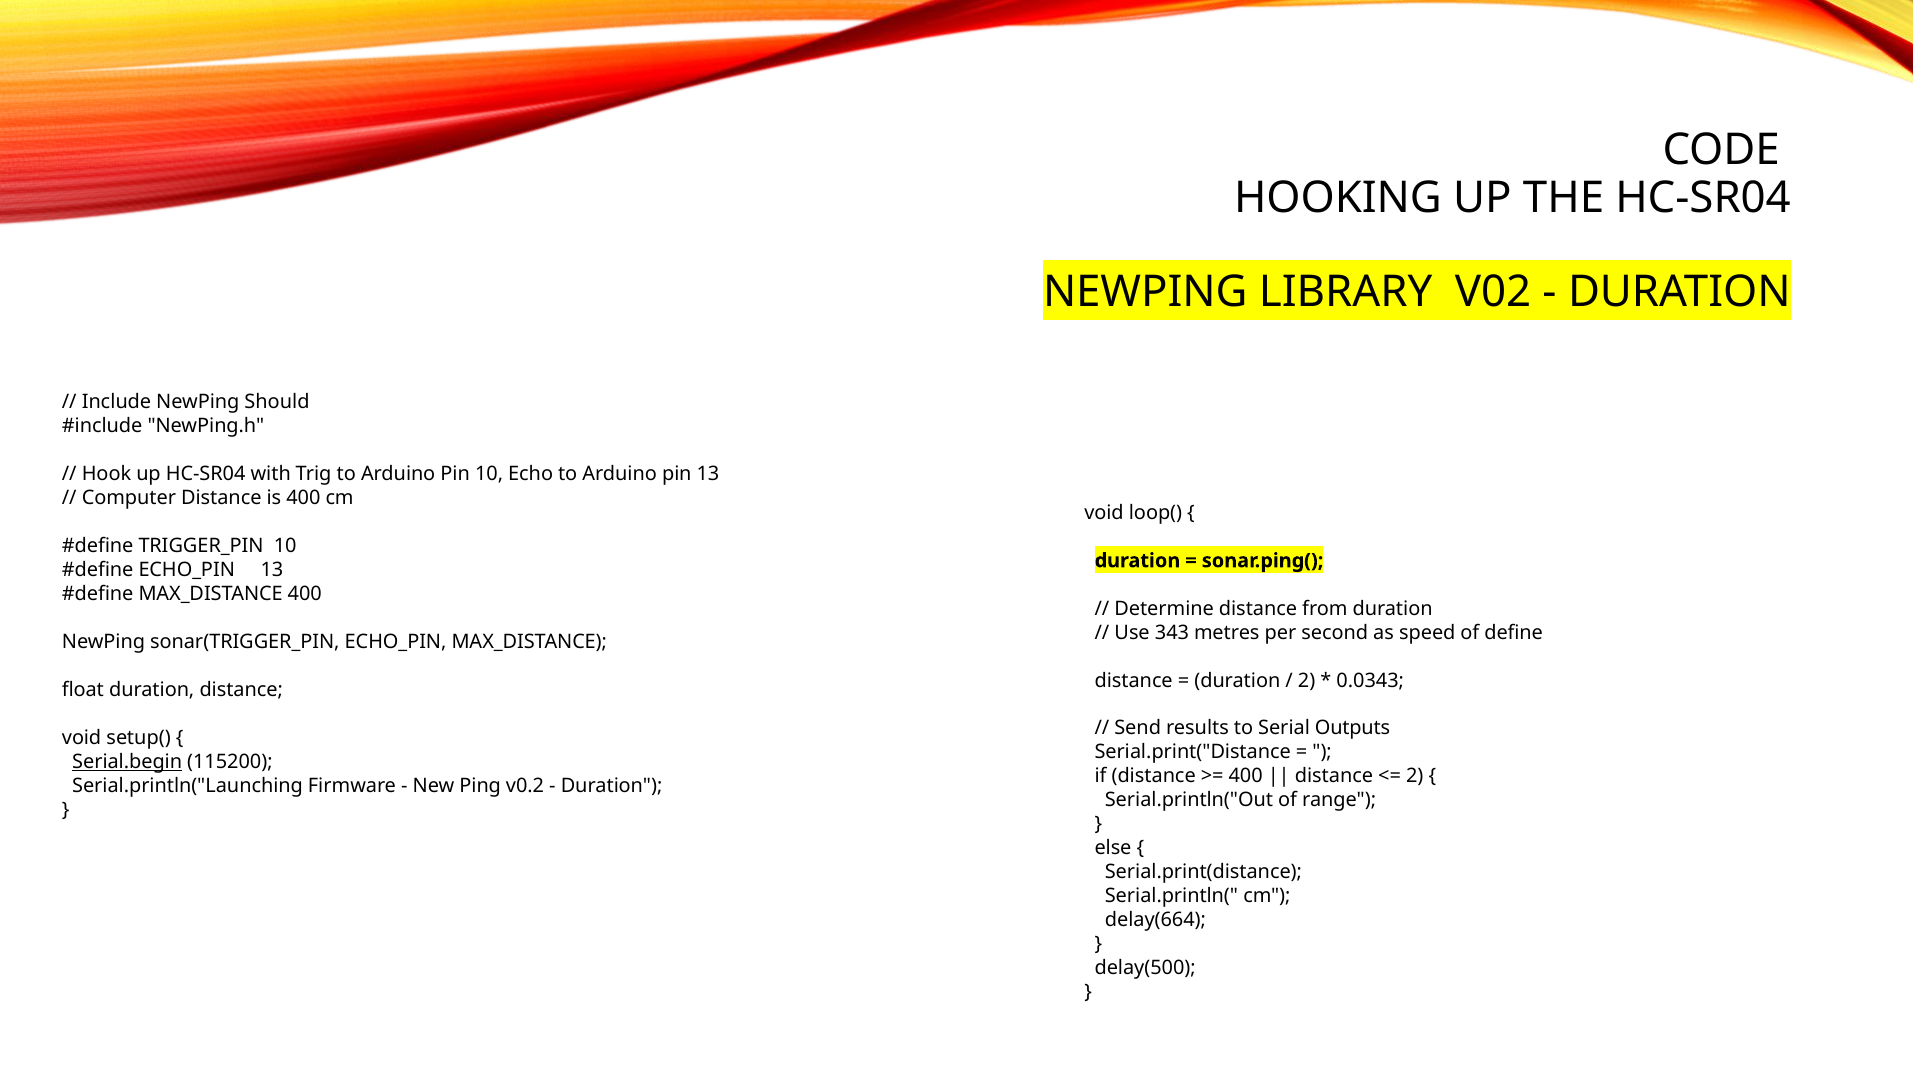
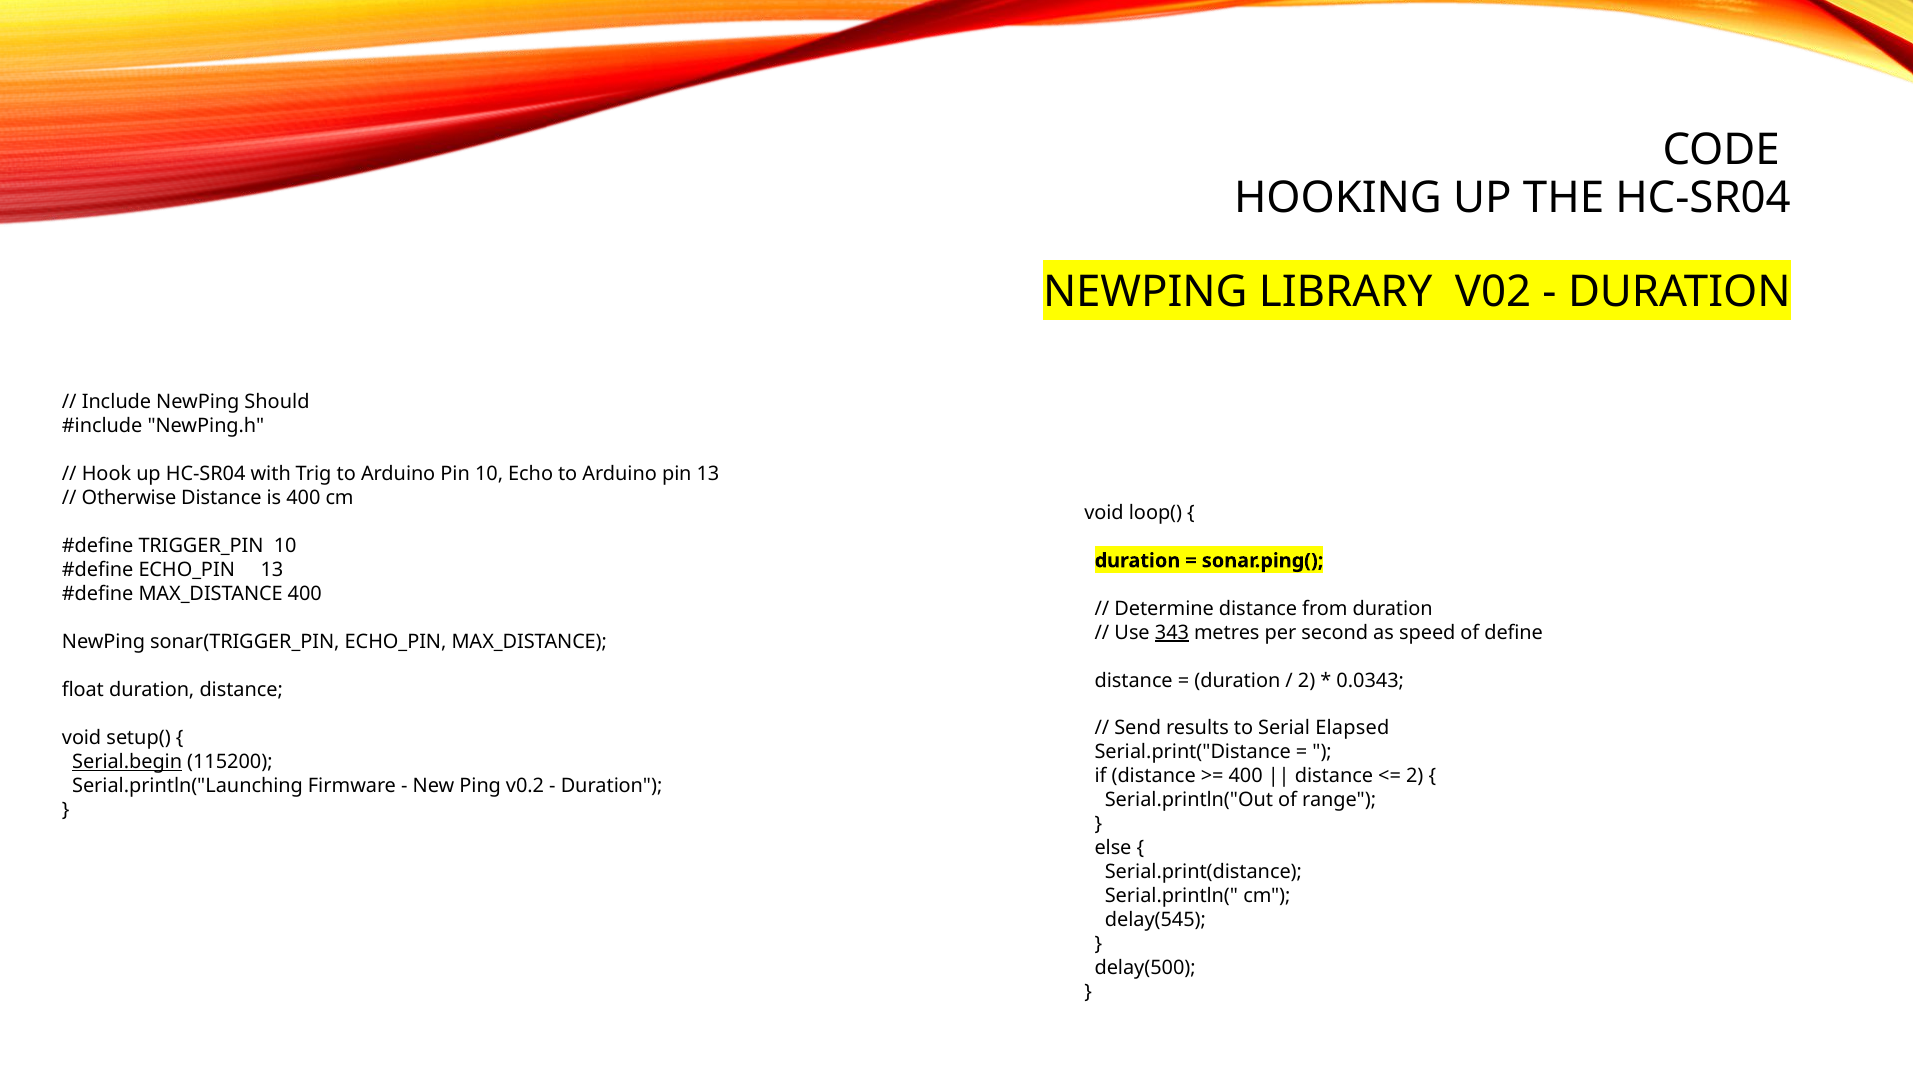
Computer: Computer -> Otherwise (129, 498)
343 underline: none -> present (1172, 633)
Outputs: Outputs -> Elapsed (1352, 728)
delay(664: delay(664 -> delay(545 (1155, 920)
